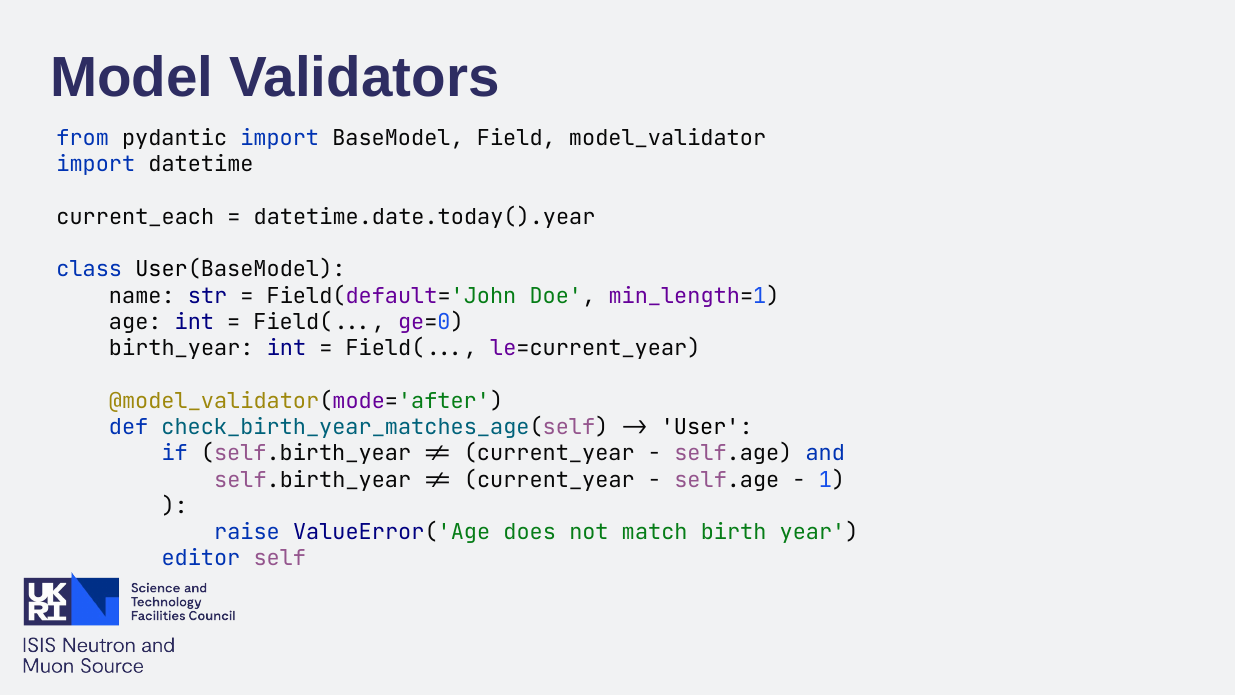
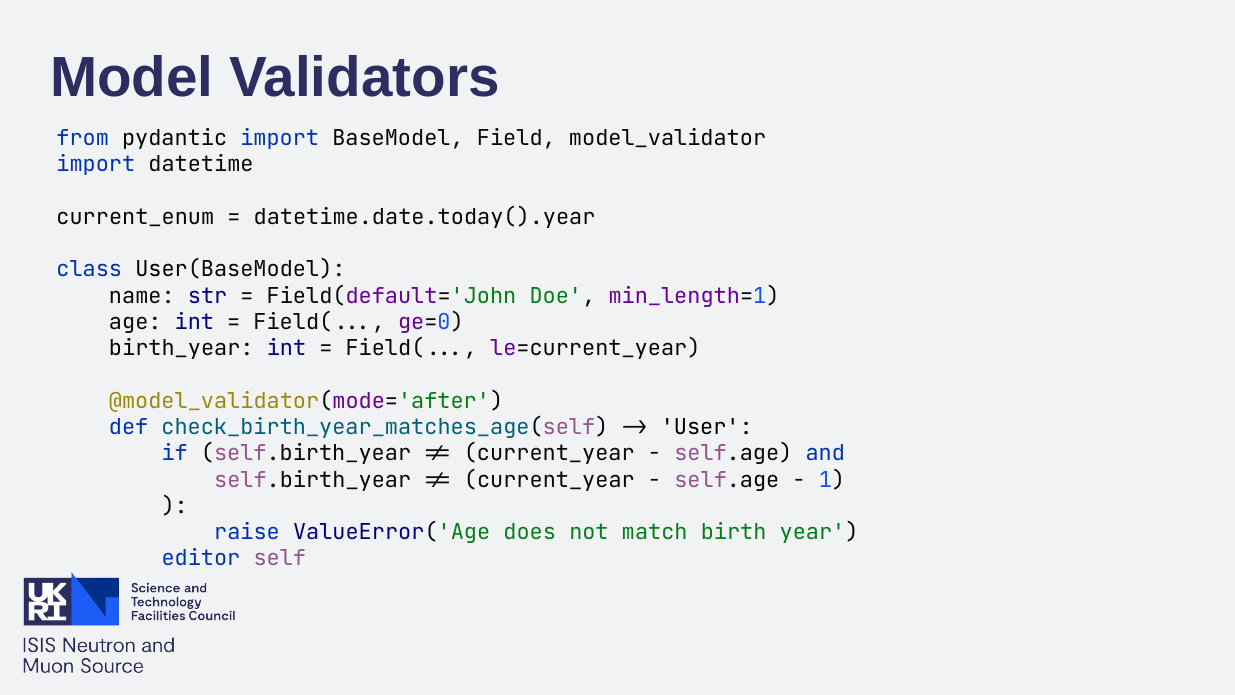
current_each: current_each -> current_enum (135, 217)
